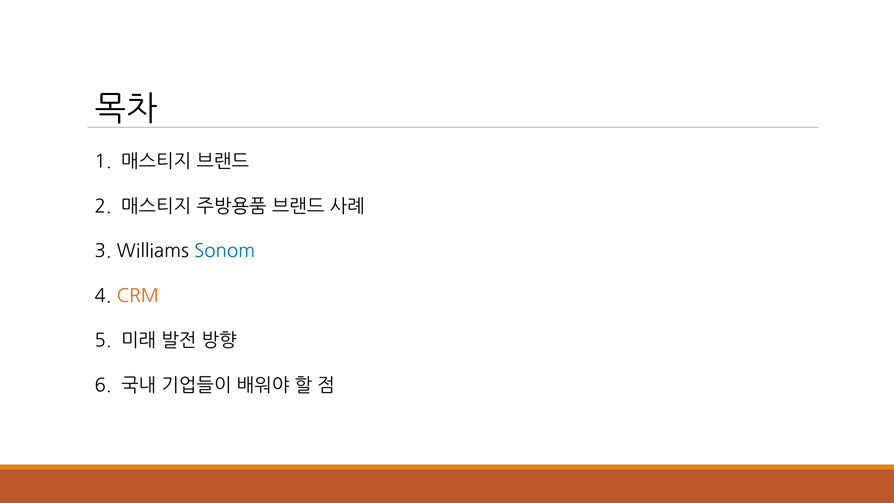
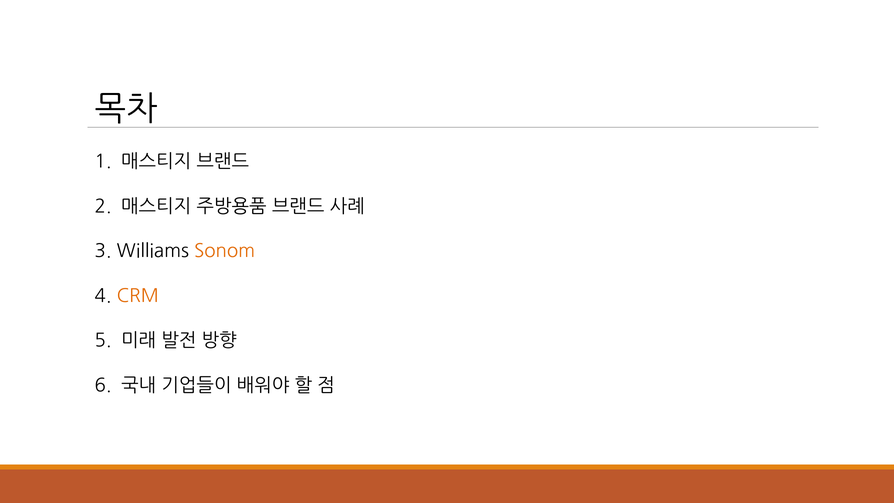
Sonom colour: blue -> orange (225, 251)
